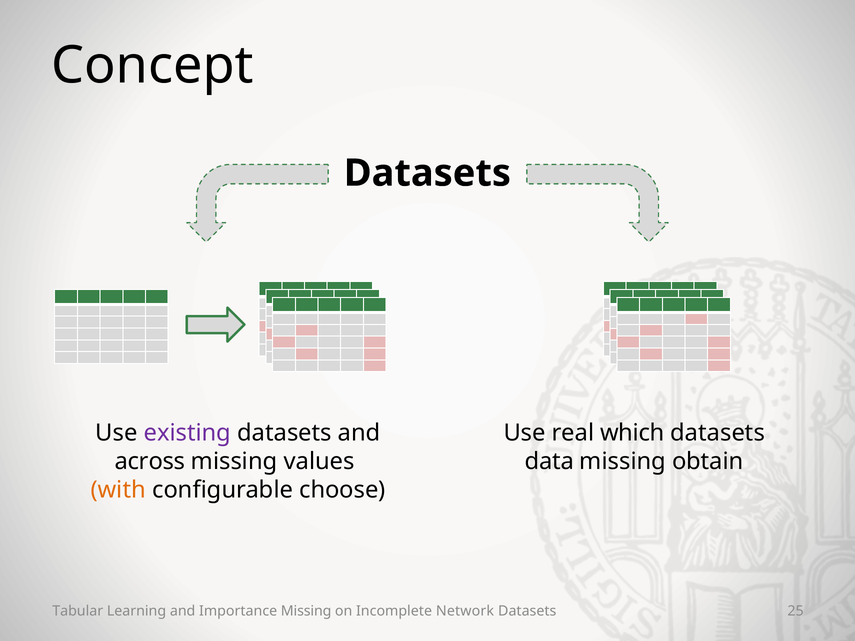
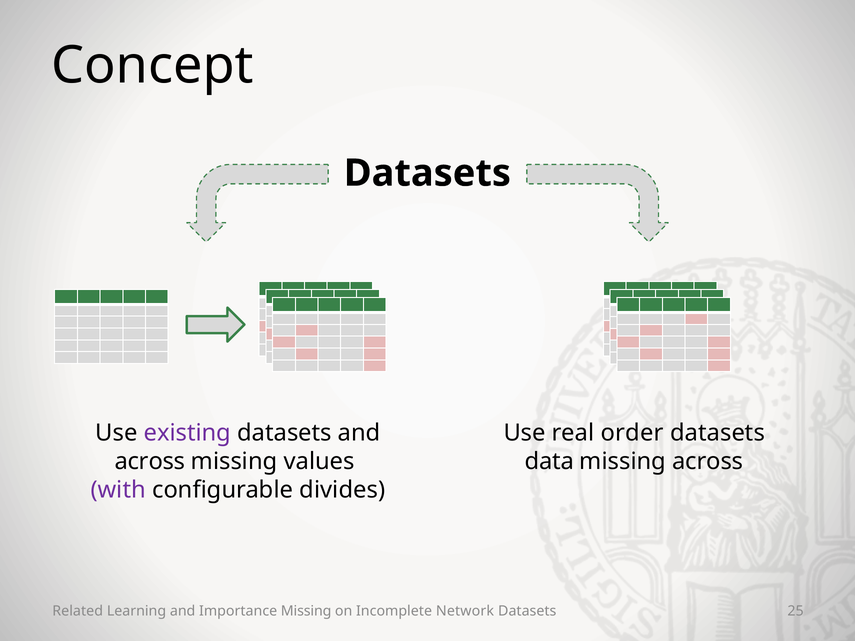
which: which -> order (632, 433)
missing obtain: obtain -> across (708, 462)
with colour: orange -> purple (118, 490)
choose: choose -> divides (342, 490)
Tabular: Tabular -> Related (78, 611)
